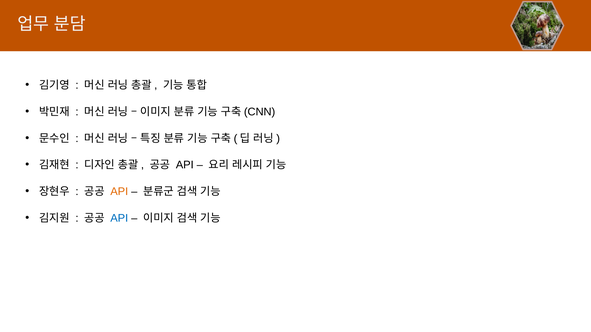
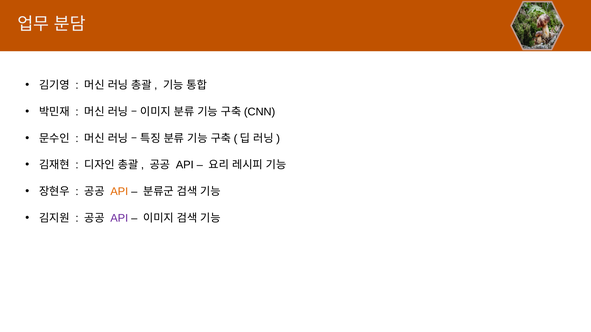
API colour: blue -> purple (119, 218)
